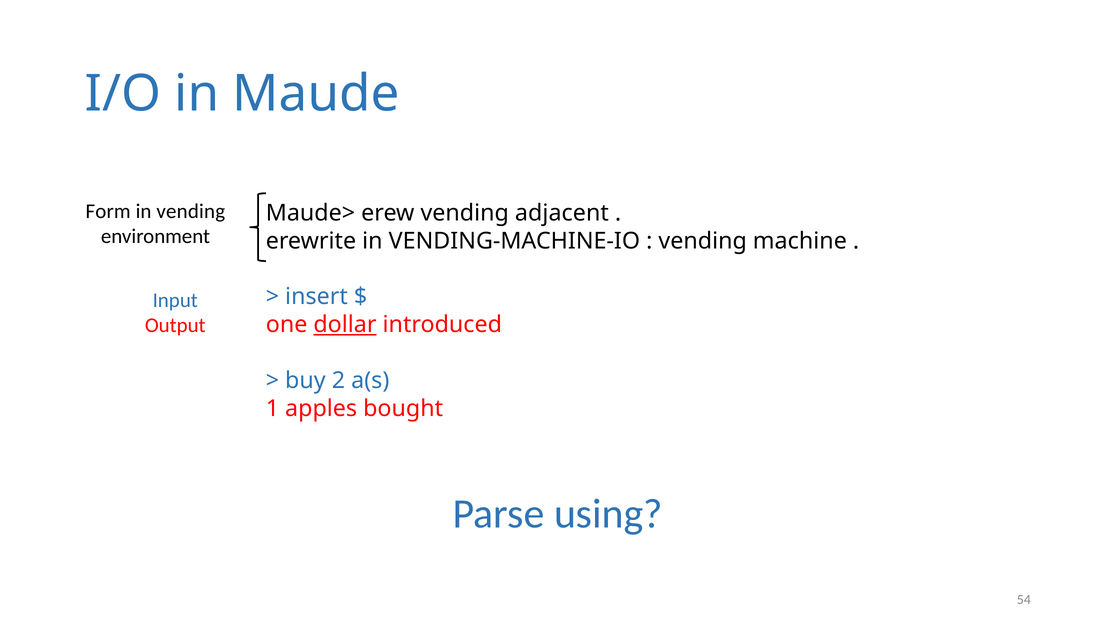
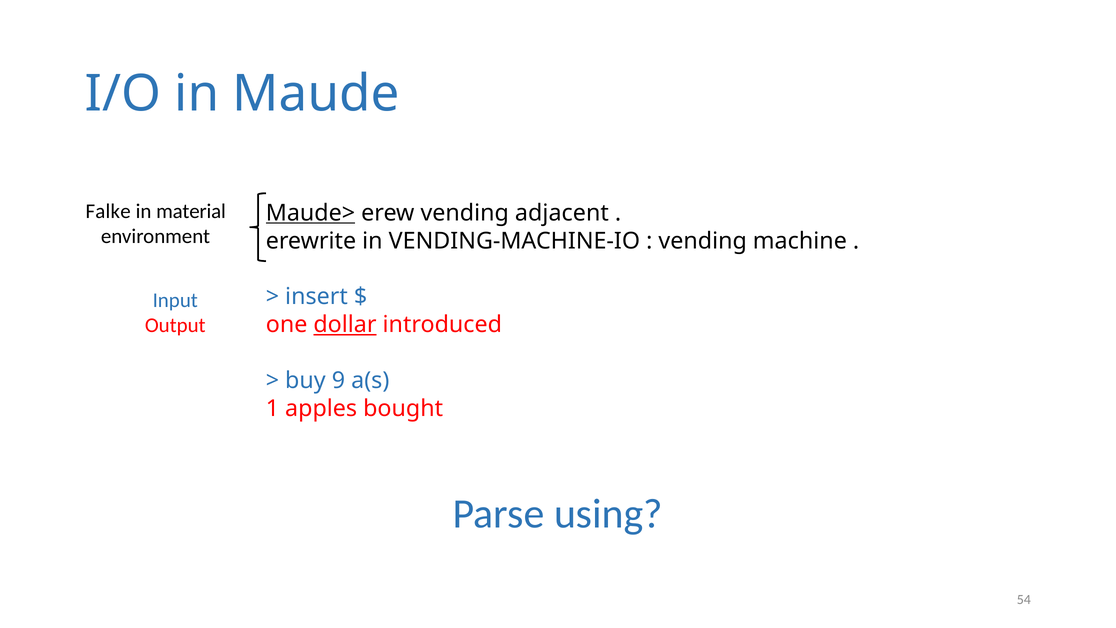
Form: Form -> Falke (108, 211)
in vending: vending -> material (191, 211)
Maude> underline: none -> present (310, 213)
2: 2 -> 9 (338, 380)
